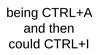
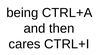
could: could -> cares (24, 44)
